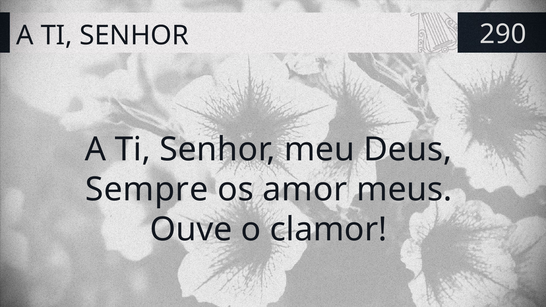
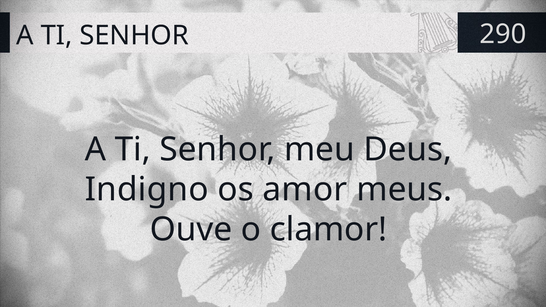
Sempre: Sempre -> Indigno (147, 190)
